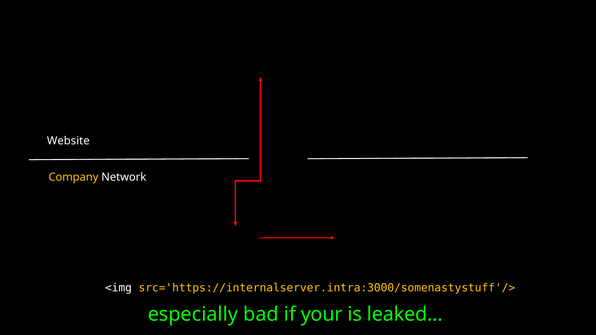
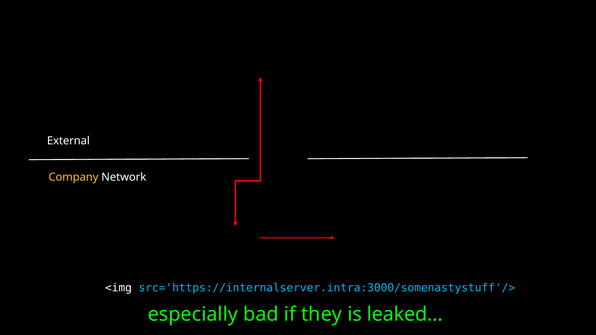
Website: Website -> External (68, 141)
src='https://internalserver.intra:3000/somenastystuff'/> colour: yellow -> light blue (327, 288)
your: your -> they (322, 314)
